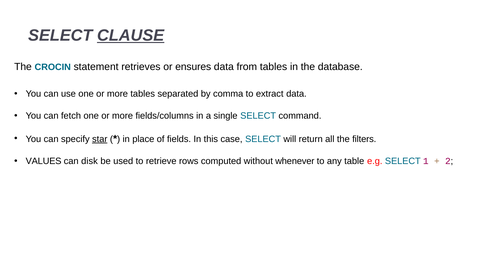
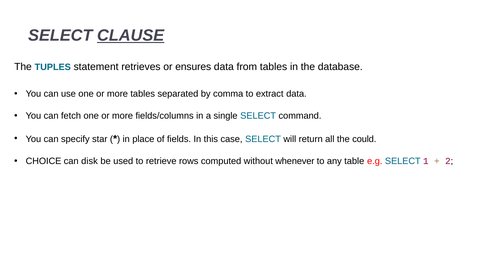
CROCIN: CROCIN -> TUPLES (53, 67)
star underline: present -> none (100, 139)
filters: filters -> could (364, 139)
VALUES: VALUES -> CHOICE (44, 161)
